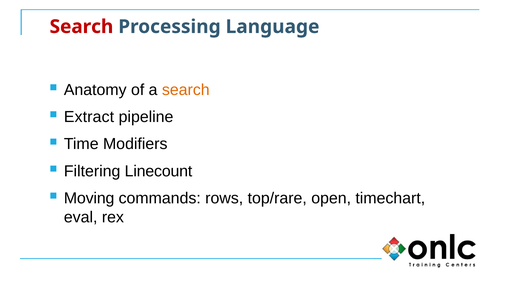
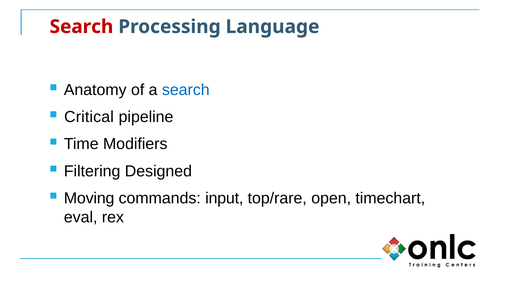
search colour: orange -> blue (186, 90)
Extract: Extract -> Critical (89, 117)
Linecount: Linecount -> Designed (158, 171)
rows: rows -> input (224, 198)
